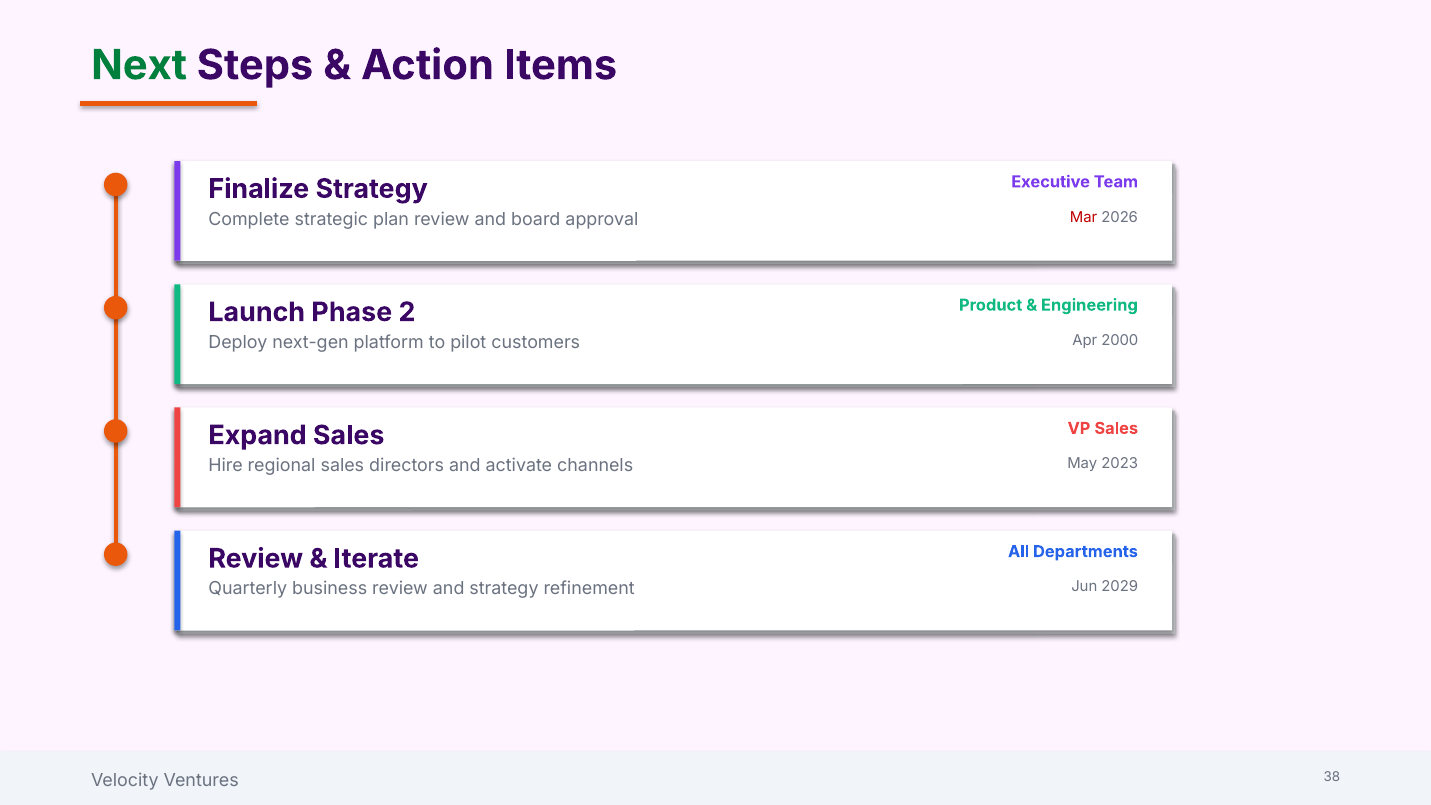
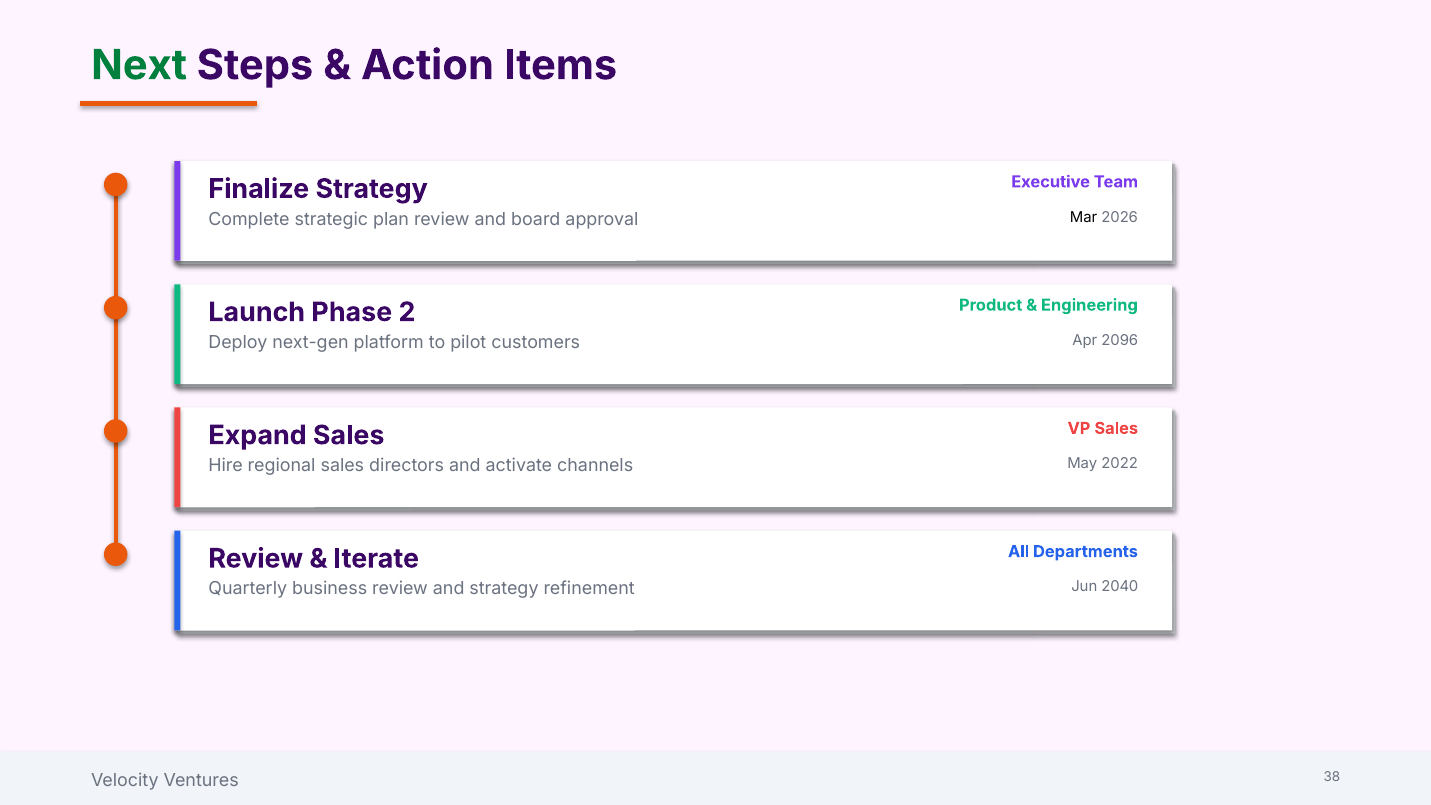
Mar colour: red -> black (1084, 217)
2000: 2000 -> 2096 (1120, 341)
2023: 2023 -> 2022 (1120, 464)
2029: 2029 -> 2040 (1120, 587)
